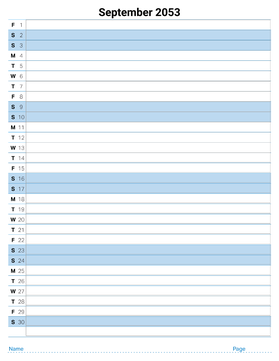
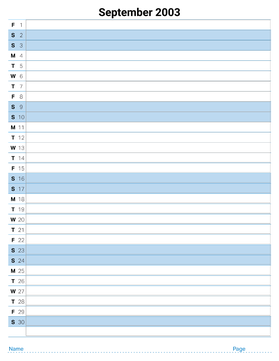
2053: 2053 -> 2003 (168, 12)
